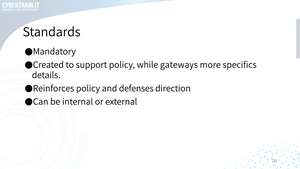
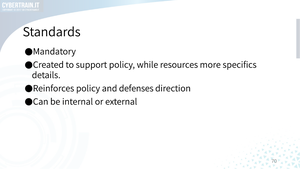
gateways: gateways -> resources (179, 65)
